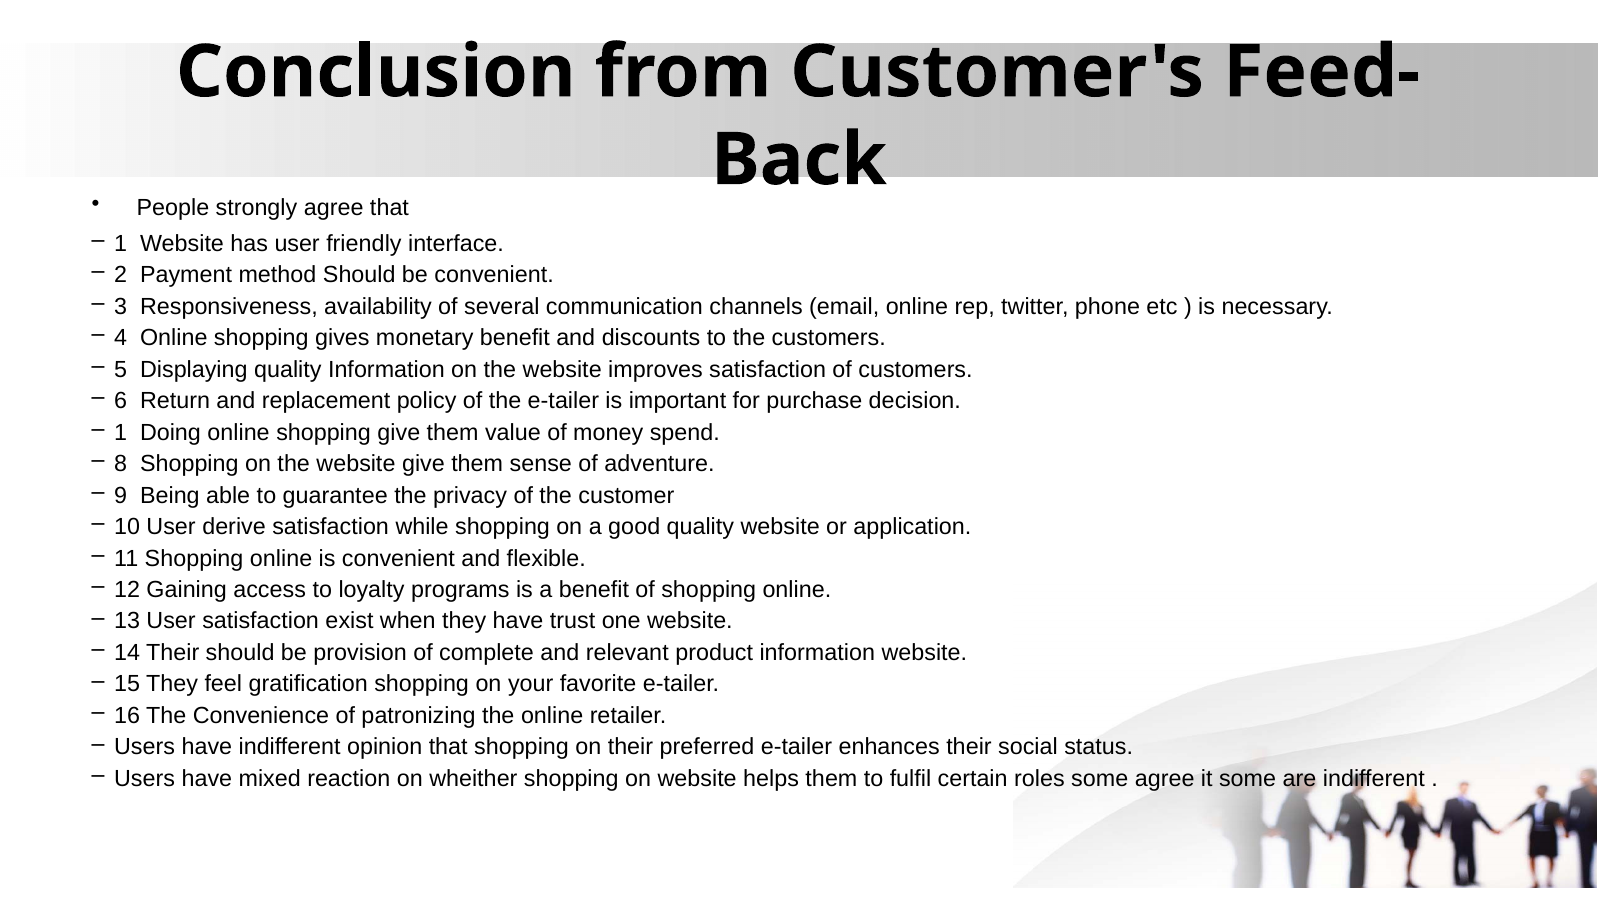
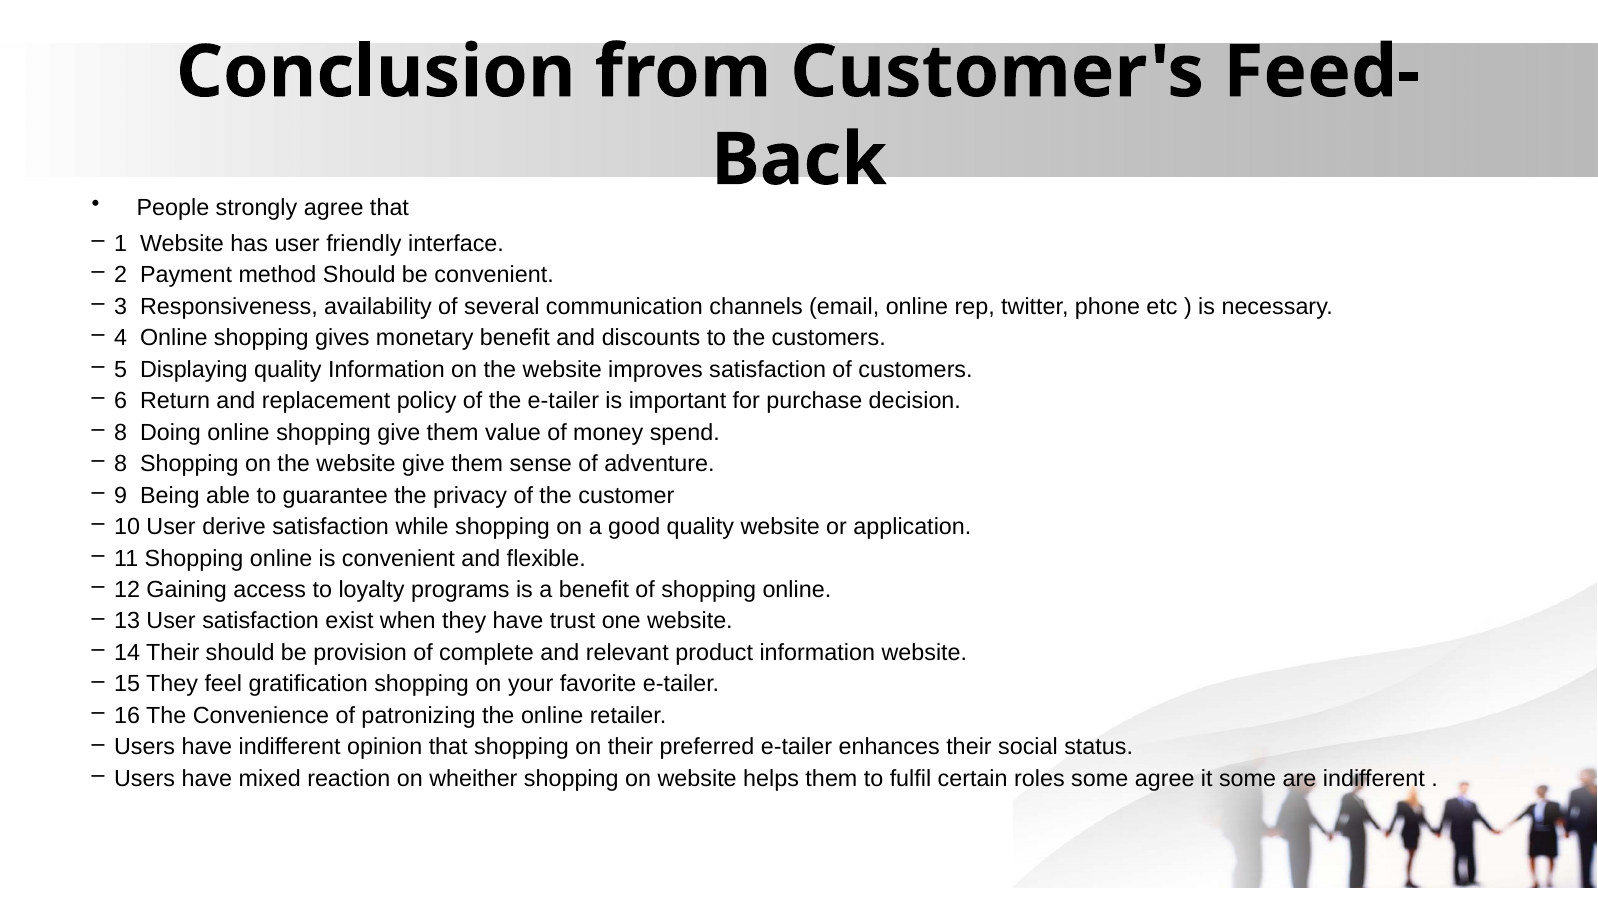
1: 1 -> 8 (121, 432)
